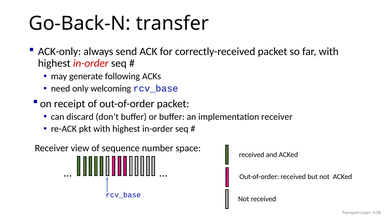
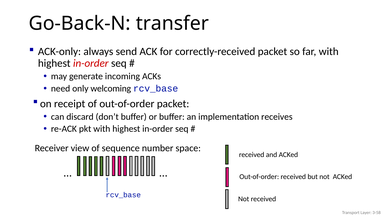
following: following -> incoming (122, 76)
implementation receiver: receiver -> receives (277, 117)
